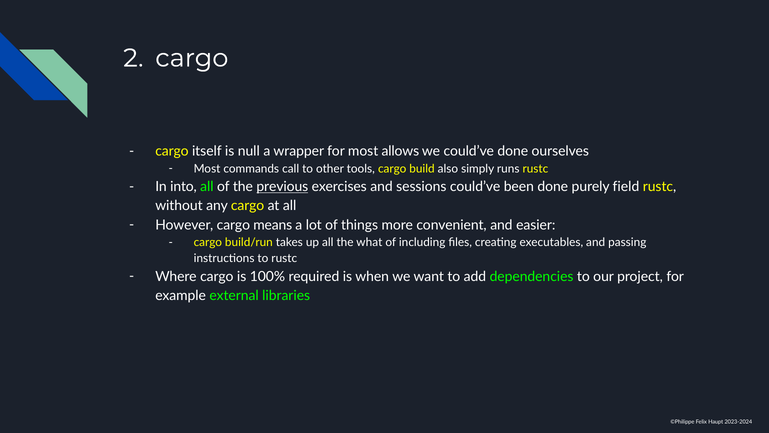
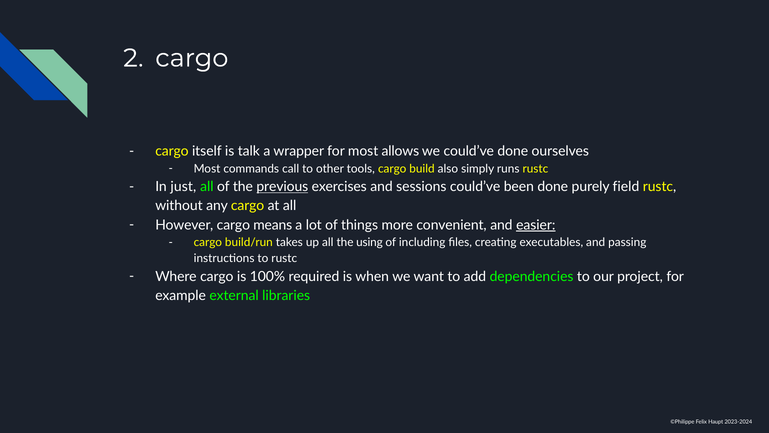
null: null -> talk (249, 151)
into: into -> just (183, 187)
easier underline: none -> present (536, 225)
what: what -> using (369, 242)
